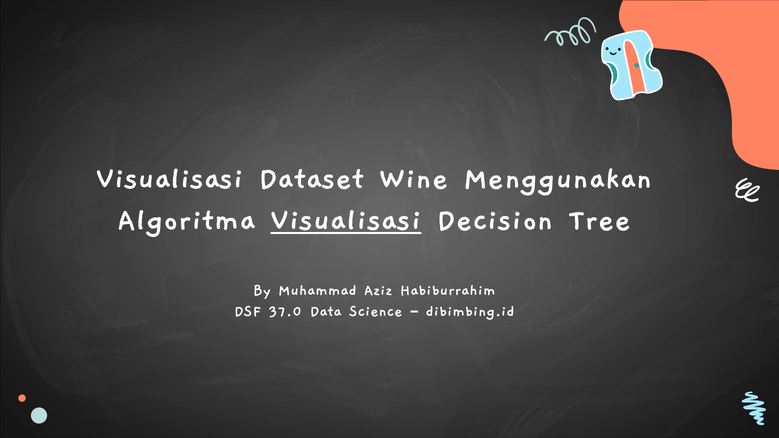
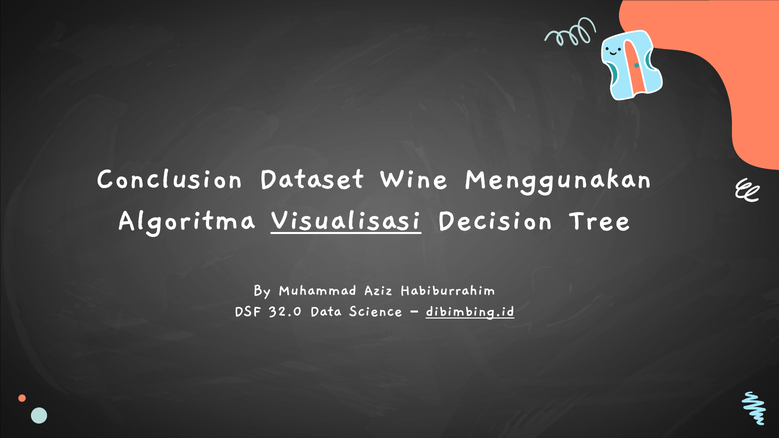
Visualisasi: Visualisasi -> Conclusion (170, 177)
37.0: 37.0 -> 32.0 (285, 311)
dibimbing.id underline: none -> present (470, 311)
